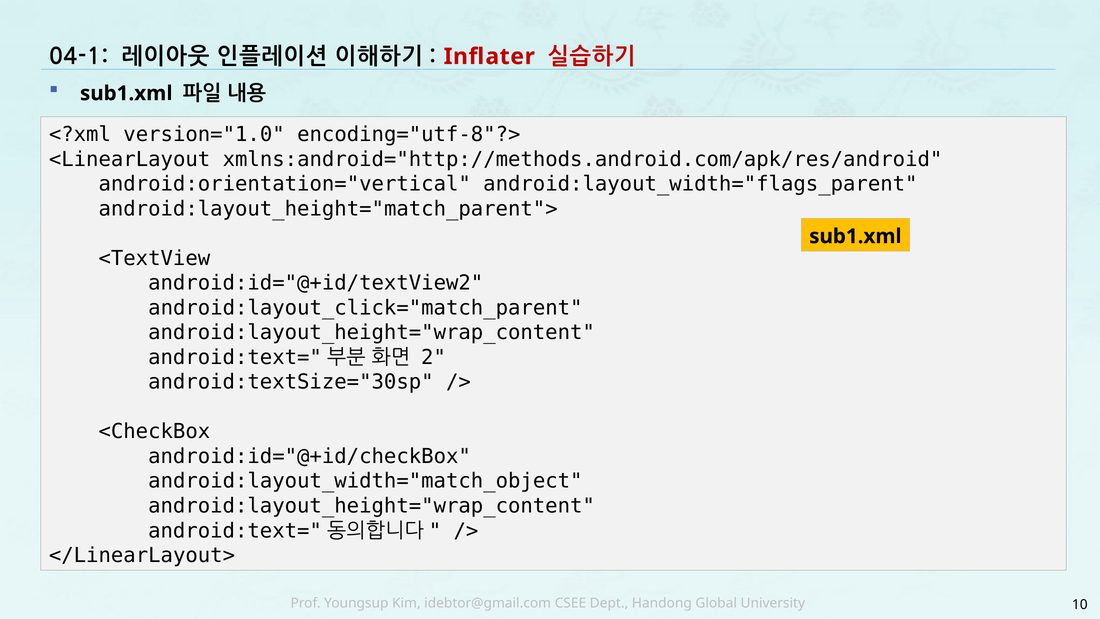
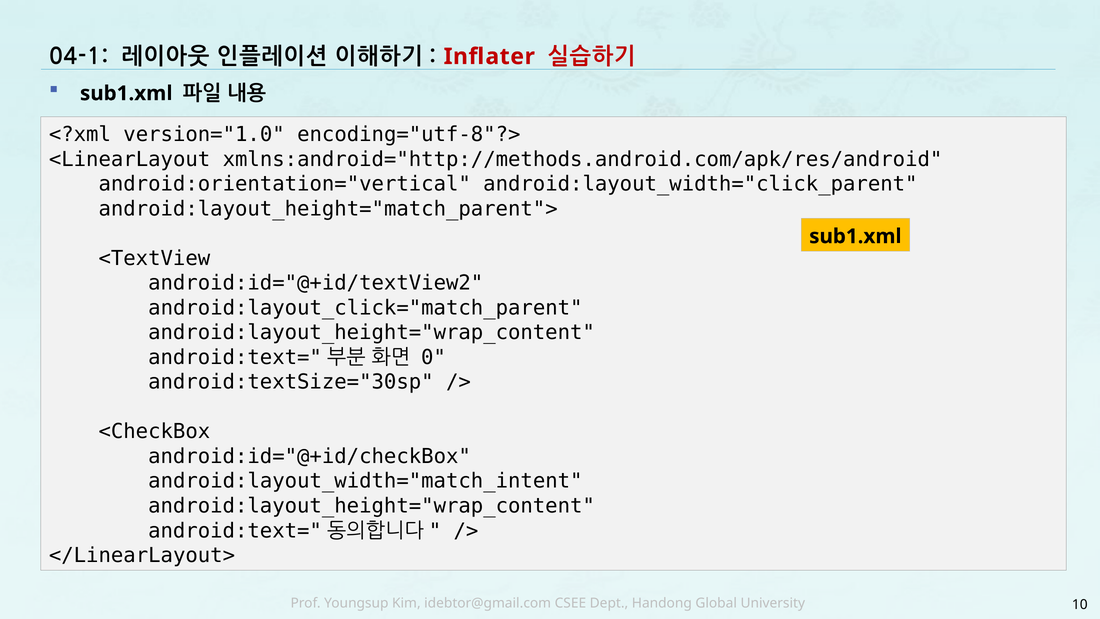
android:layout_width="flags_parent: android:layout_width="flags_parent -> android:layout_width="click_parent (700, 184)
2: 2 -> 0 (433, 357)
android:layout_width="match_object: android:layout_width="match_object -> android:layout_width="match_intent (365, 481)
